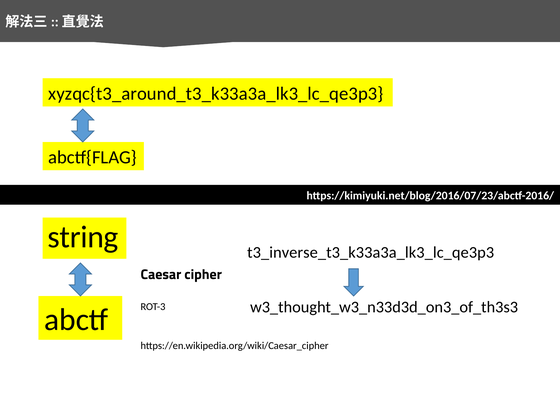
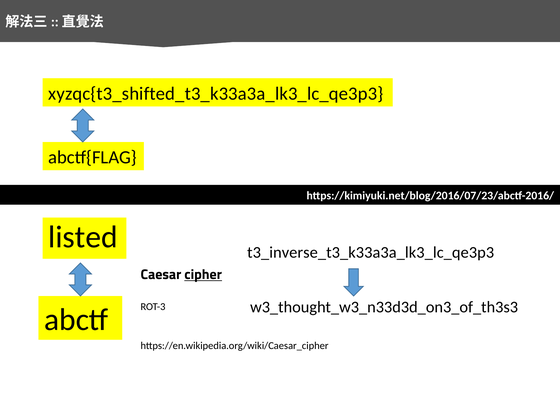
xyzqc{t3_around_t3_k33a3a_lk3_lc_qe3p3: xyzqc{t3_around_t3_k33a3a_lk3_lc_qe3p3 -> xyzqc{t3_shifted_t3_k33a3a_lk3_lc_qe3p3 (216, 94)
string: string -> listed (83, 237)
cipher underline: none -> present (203, 275)
